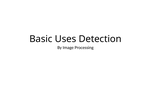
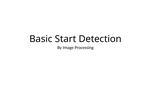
Uses: Uses -> Start (65, 39)
